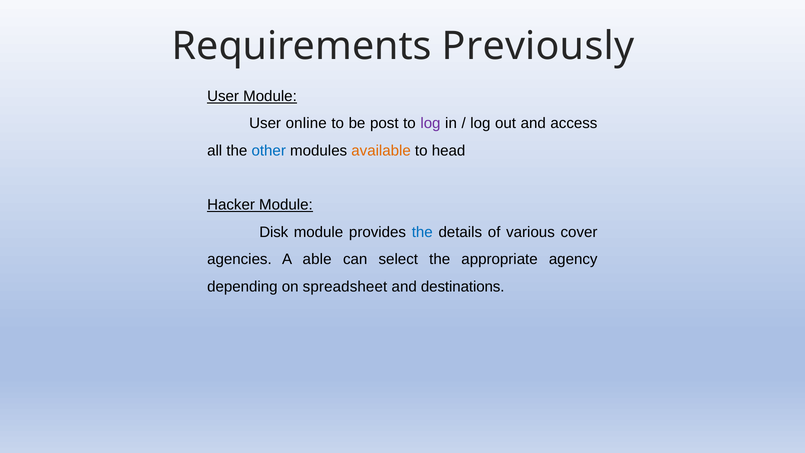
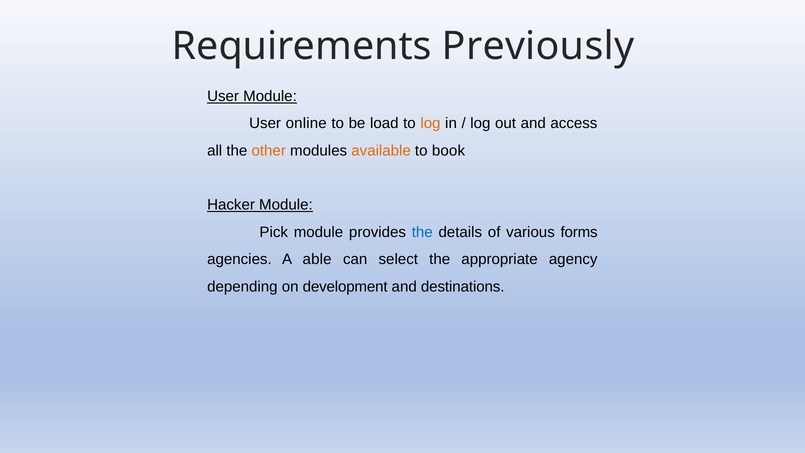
post: post -> load (384, 123)
log colour: purple -> orange (430, 123)
other colour: blue -> orange (269, 151)
head: head -> book (448, 151)
Disk: Disk -> Pick (274, 232)
cover: cover -> forms (579, 232)
spreadsheet: spreadsheet -> development (345, 286)
